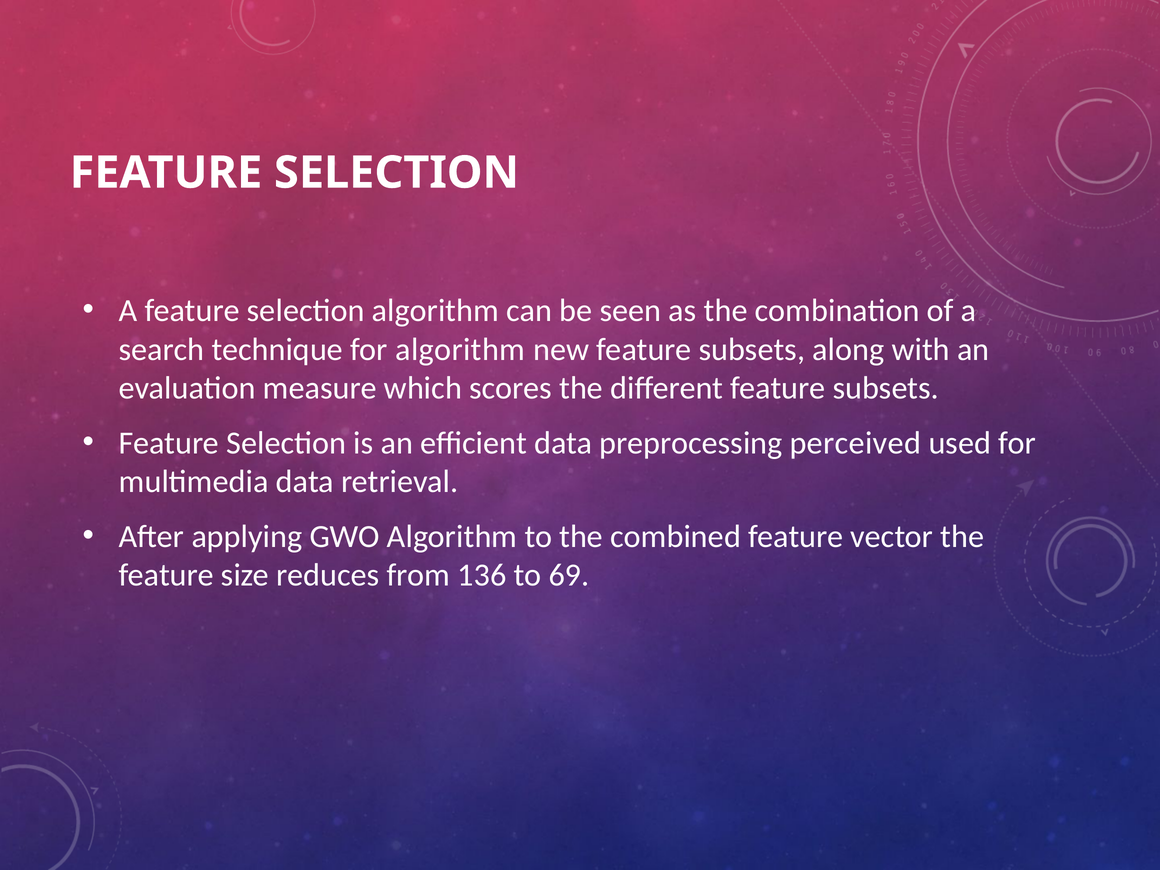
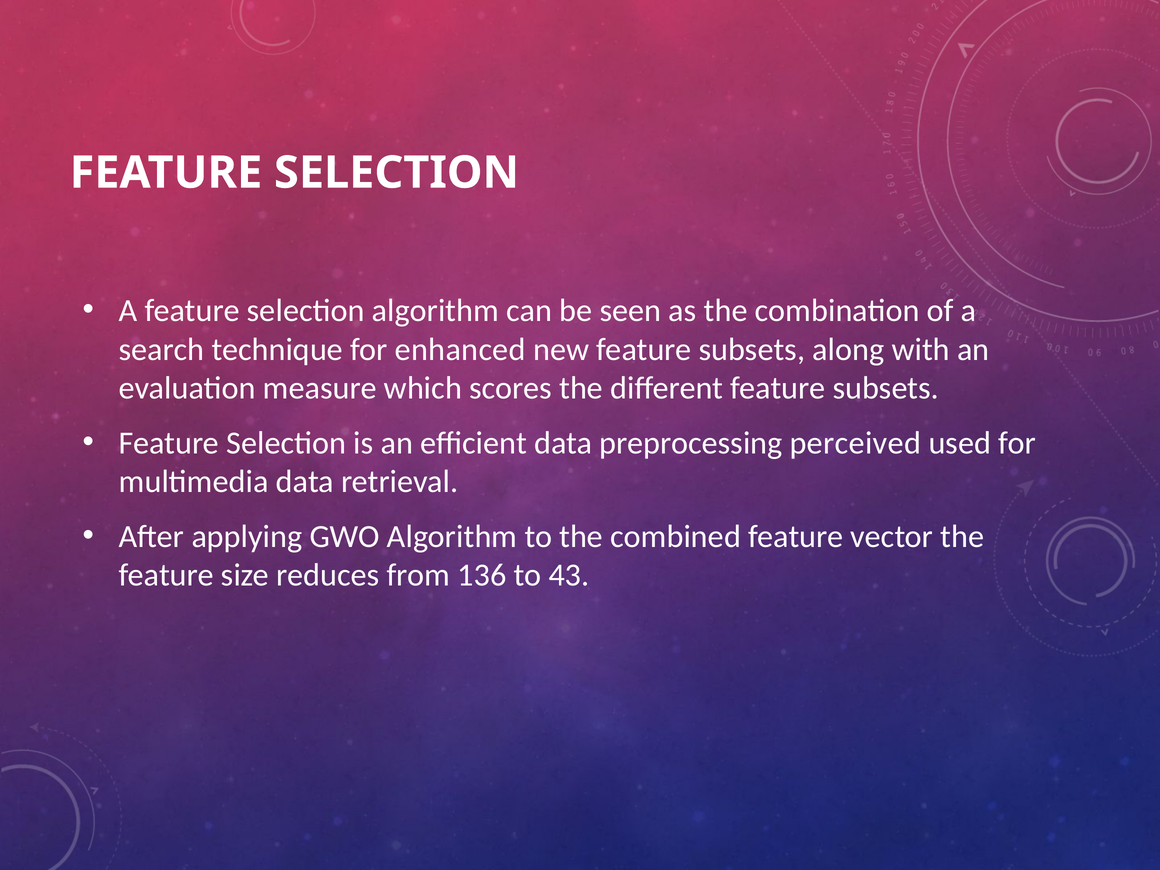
for algorithm: algorithm -> enhanced (460, 349)
69: 69 -> 43 (569, 575)
